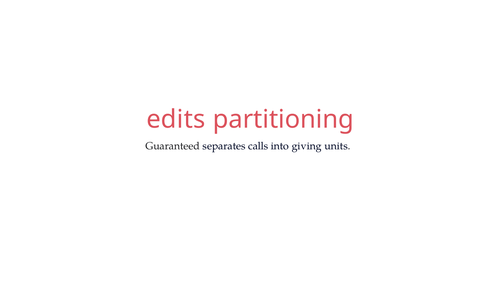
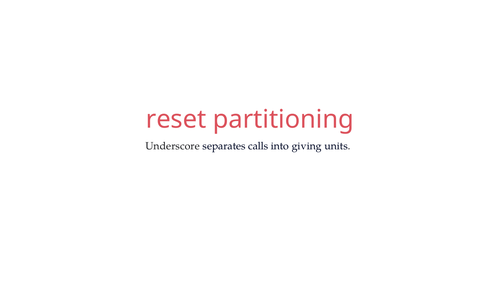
edits: edits -> reset (176, 119)
Guaranteed: Guaranteed -> Underscore (173, 146)
